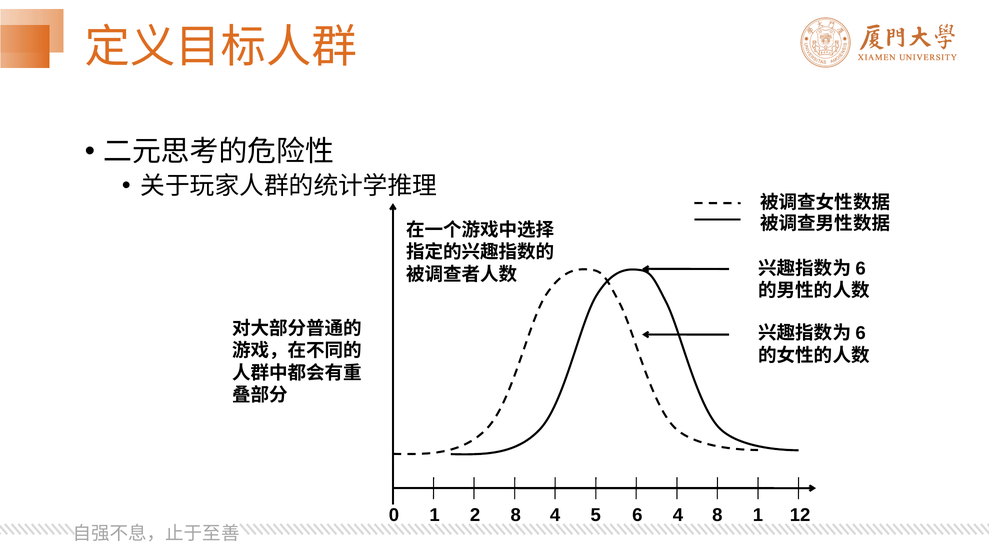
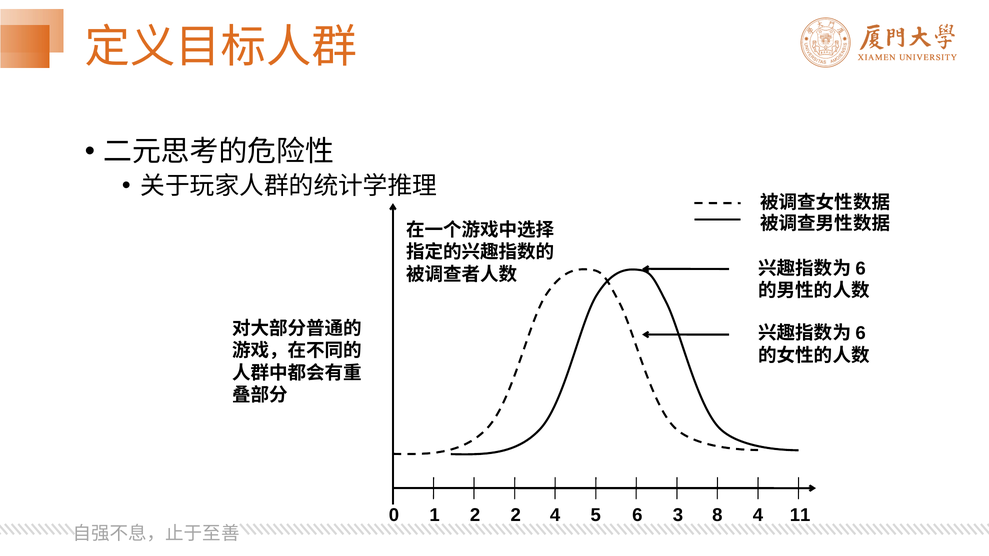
0 8: 8 -> 2 (516, 516)
4 4: 4 -> 3 (678, 516)
6 1: 1 -> 4 (758, 516)
12: 12 -> 11 (800, 516)
